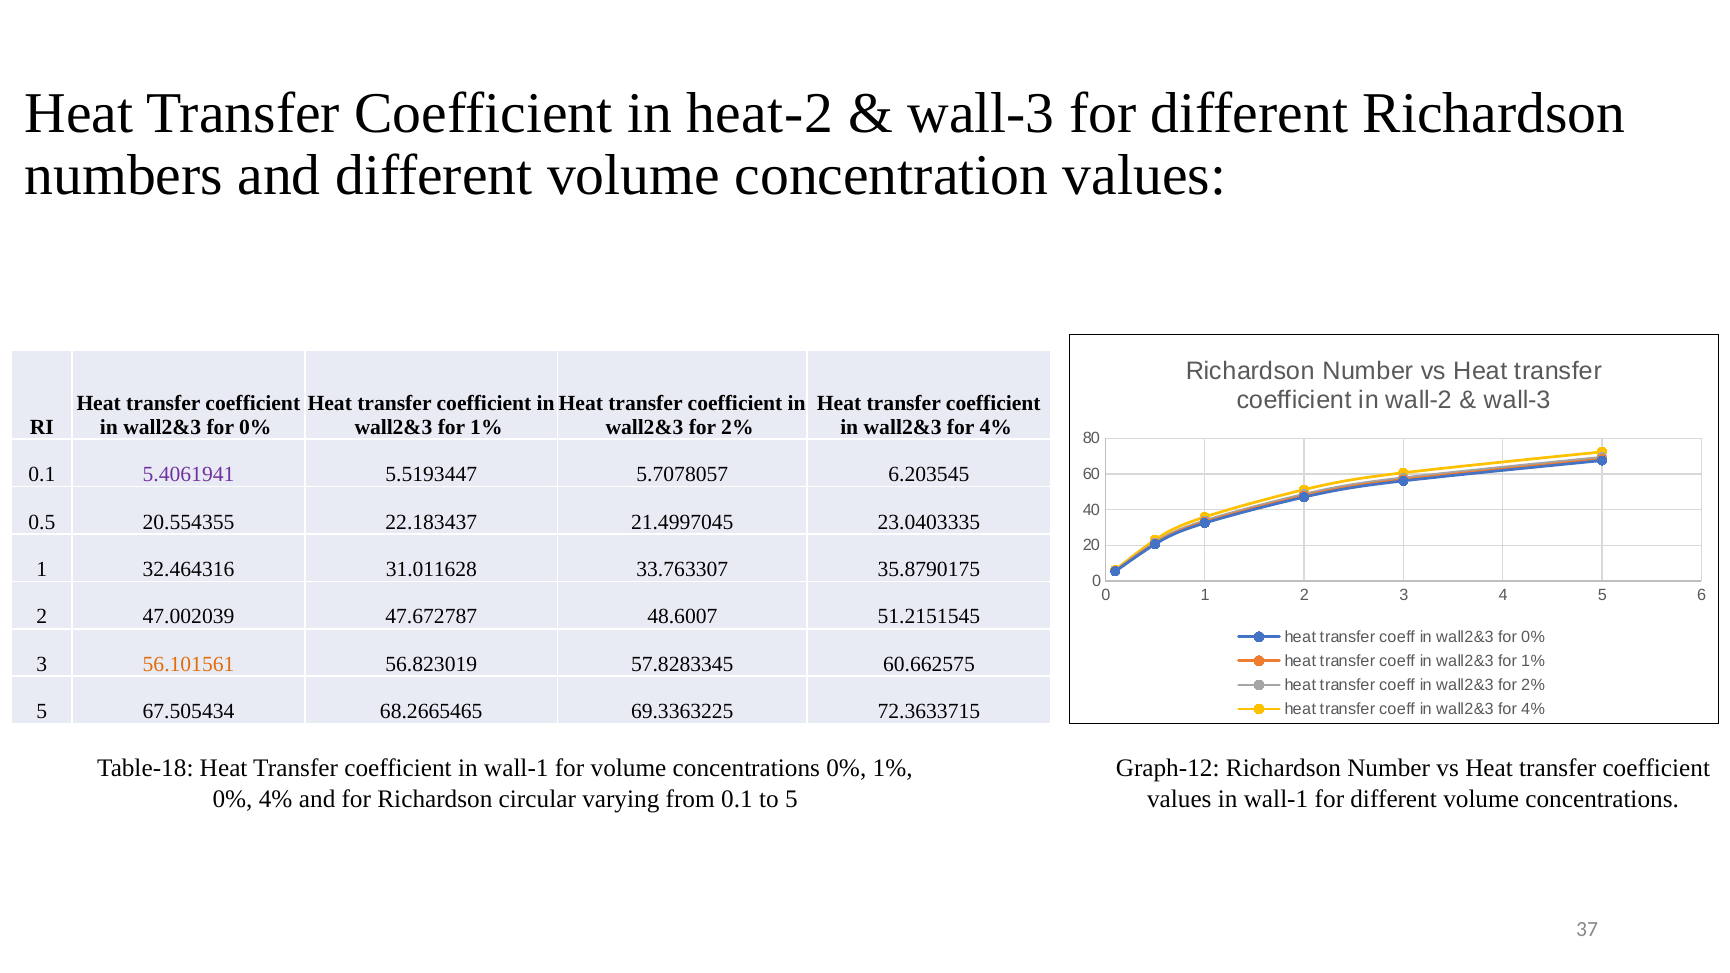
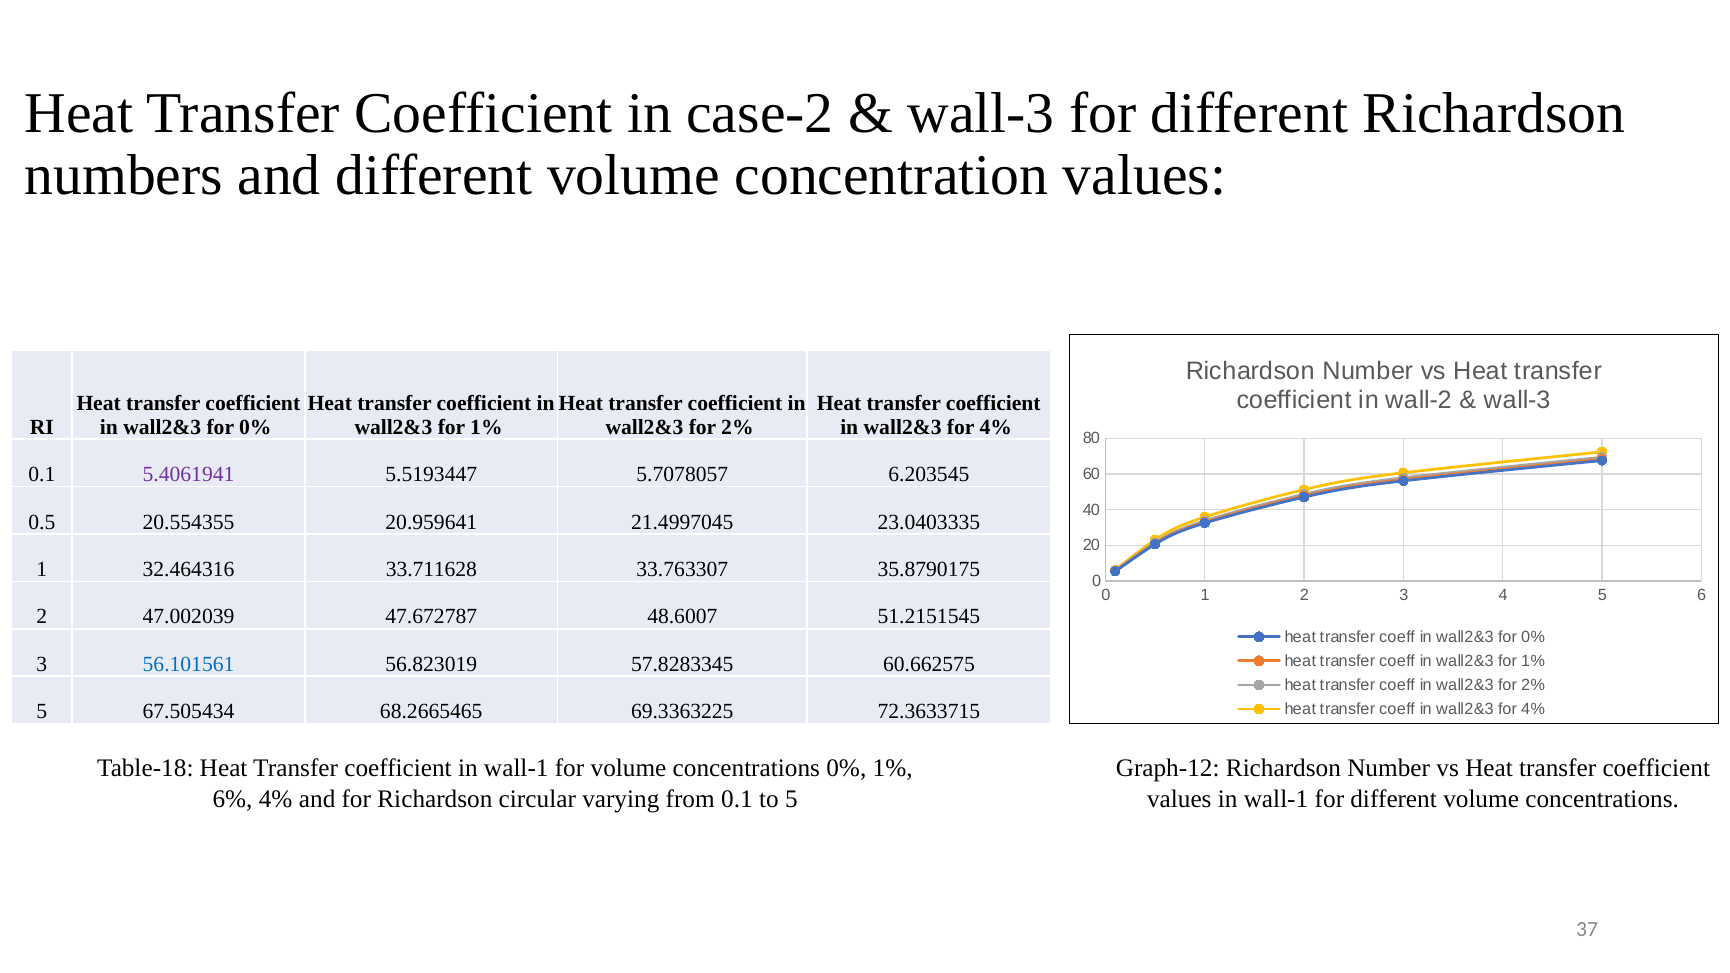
heat-2: heat-2 -> case-2 (760, 113)
22.183437: 22.183437 -> 20.959641 (431, 522)
31.011628: 31.011628 -> 33.711628 (431, 570)
56.101561 colour: orange -> blue (189, 664)
0%: 0% -> 6% (233, 799)
